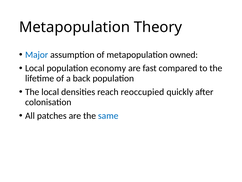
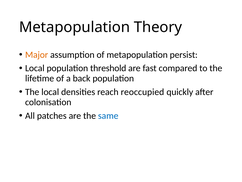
Major colour: blue -> orange (37, 55)
owned: owned -> persist (184, 55)
economy: economy -> threshold (108, 68)
